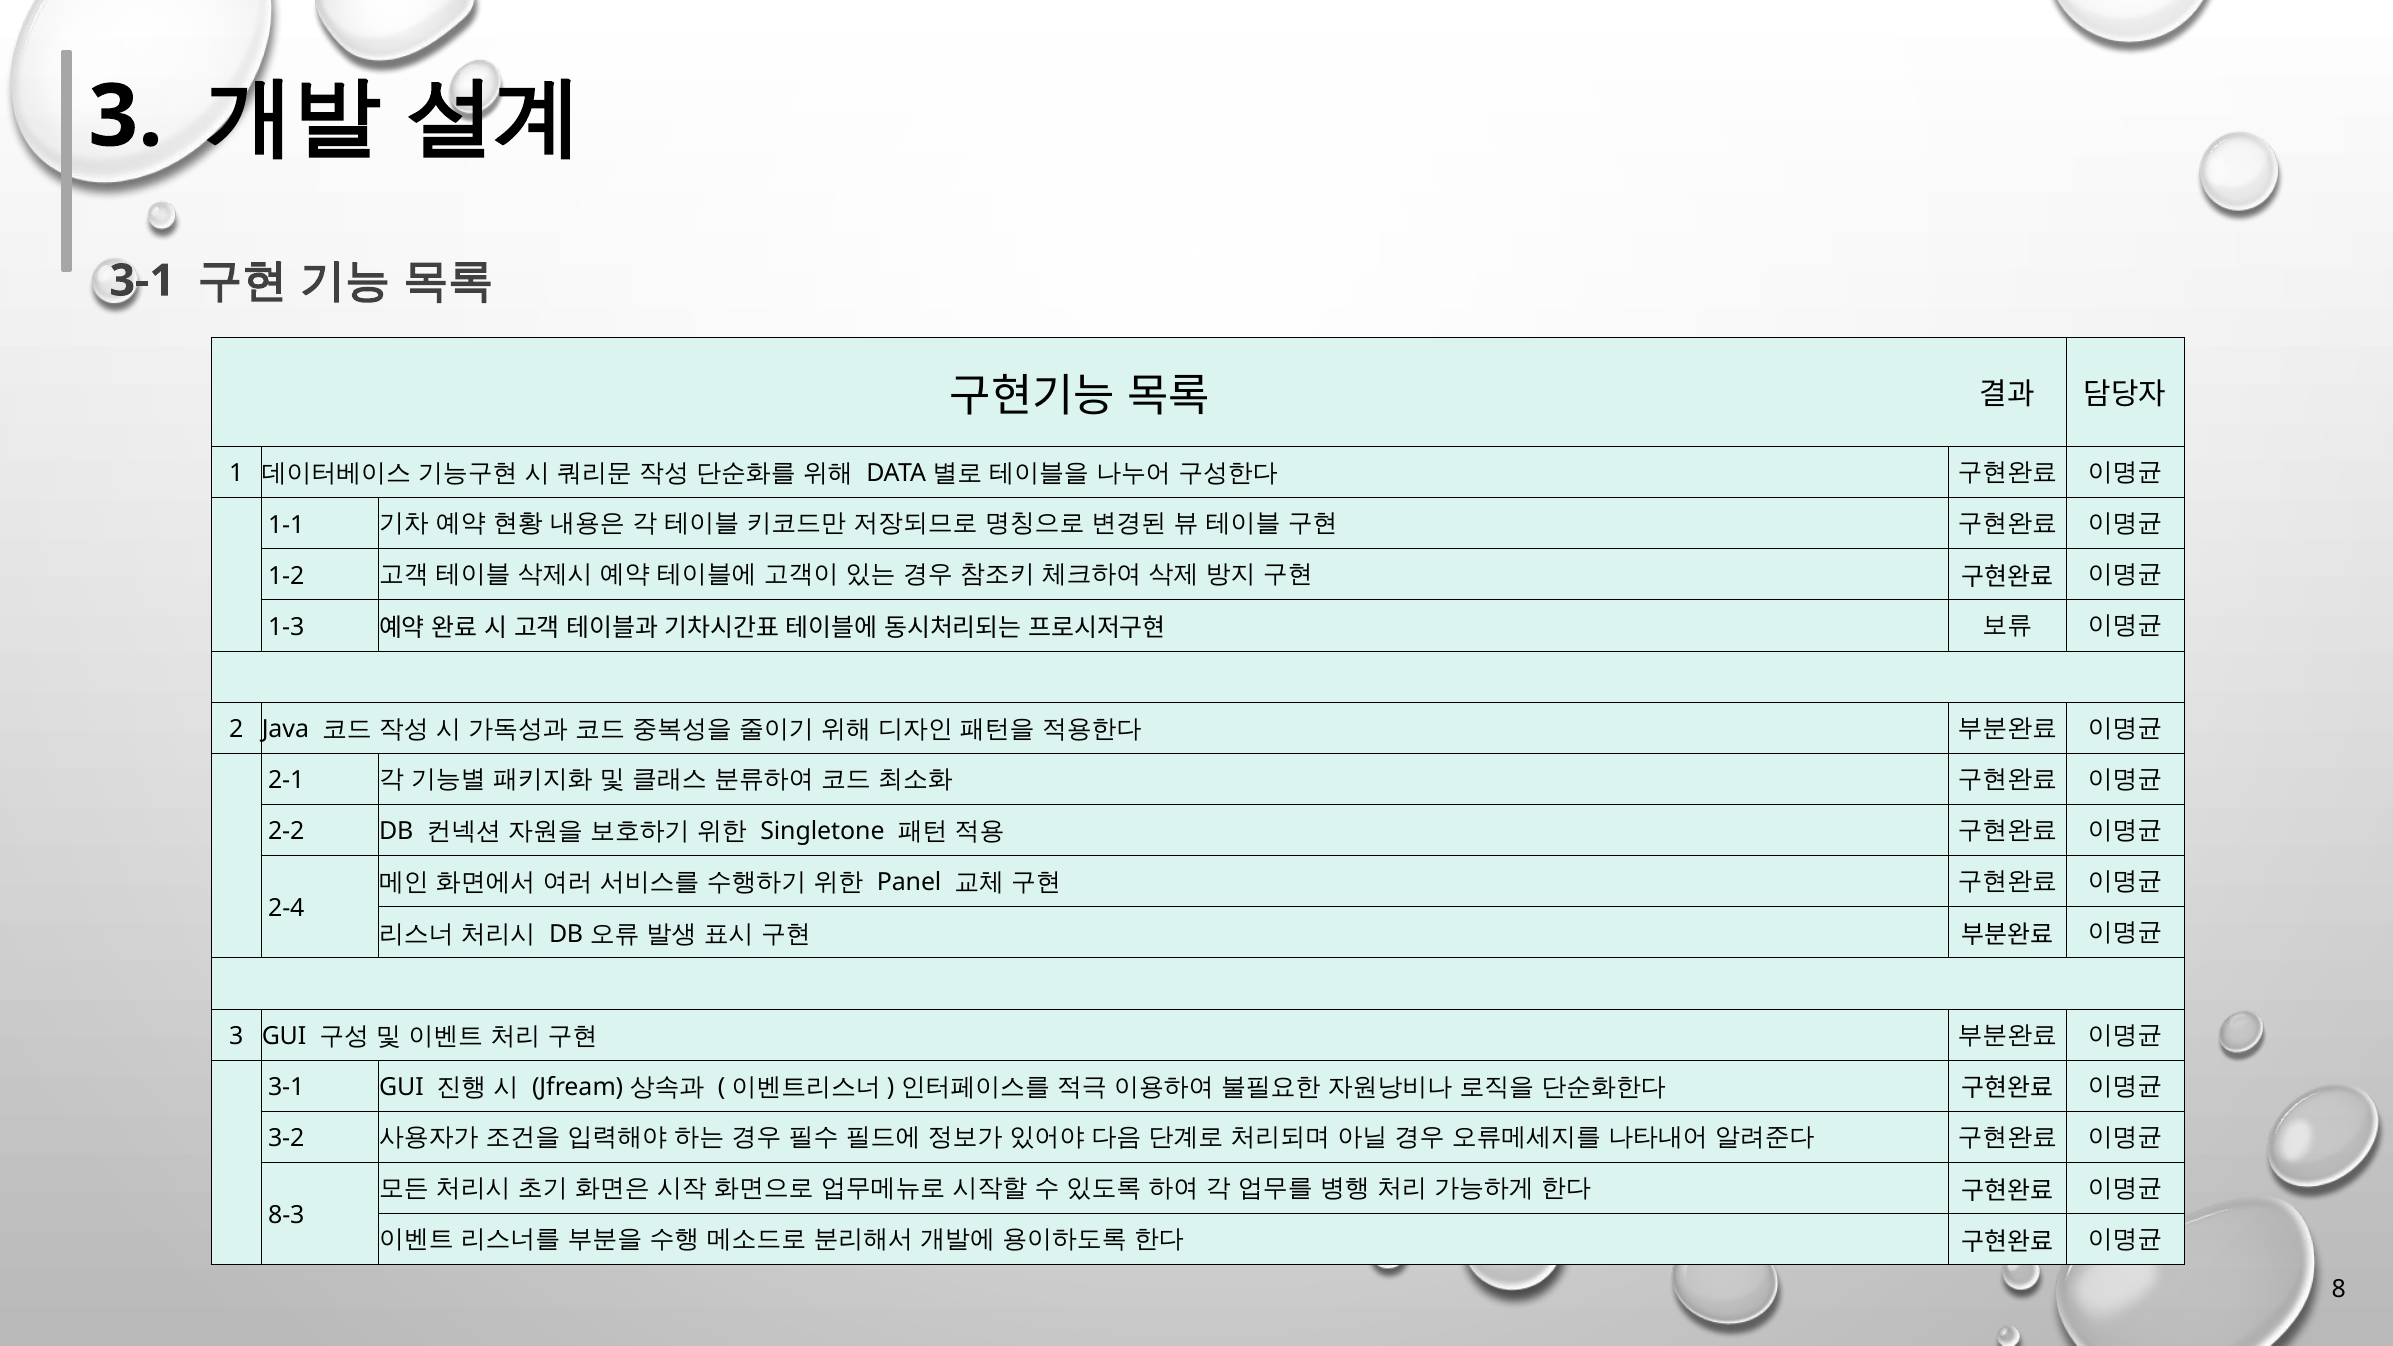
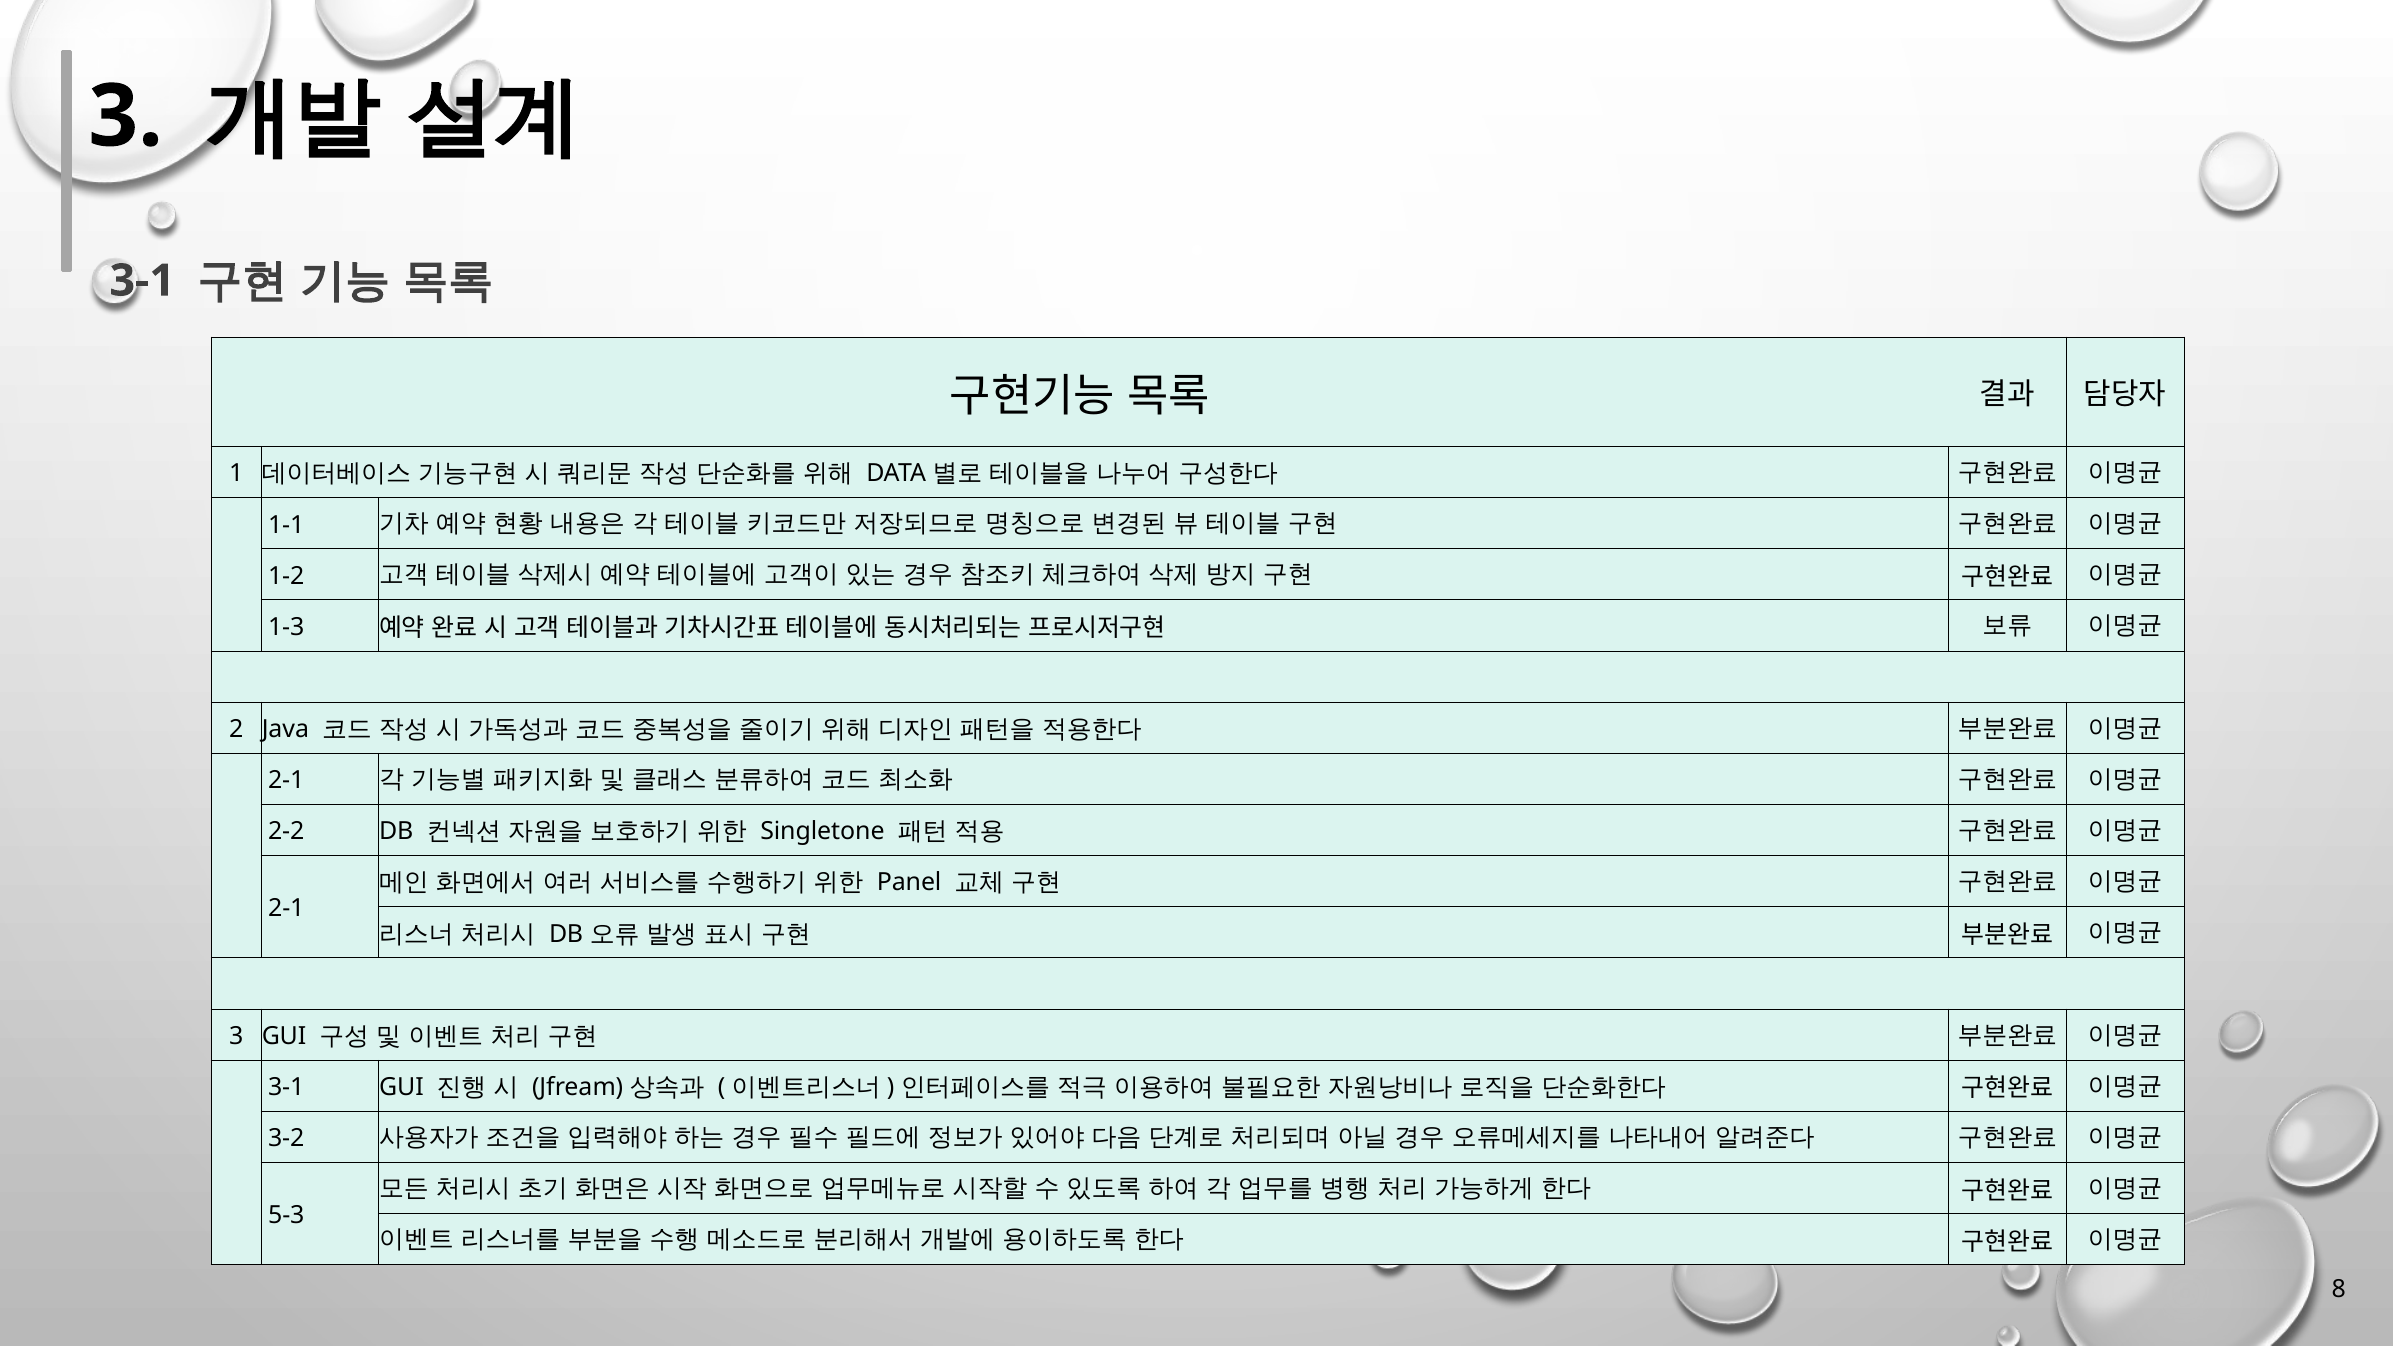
2-4: 2-4 -> 2-1 (286, 908)
8-3: 8-3 -> 5-3 (286, 1215)
